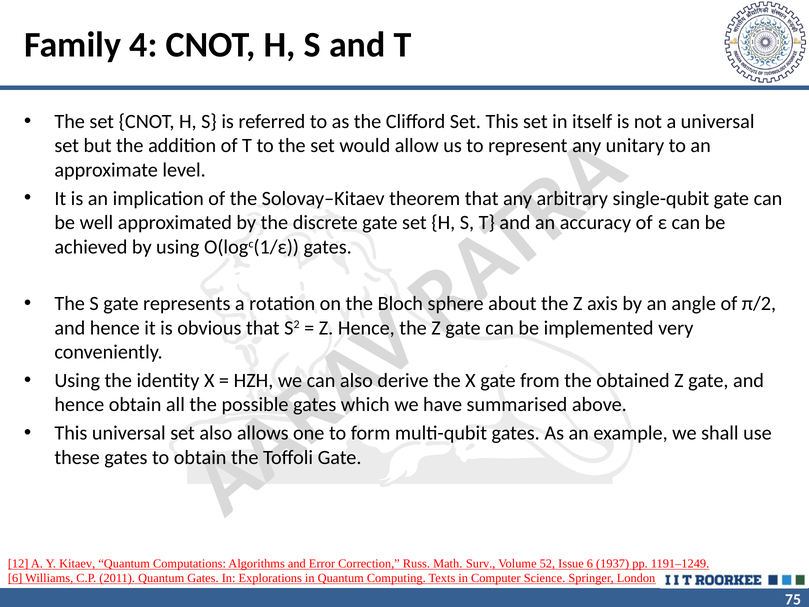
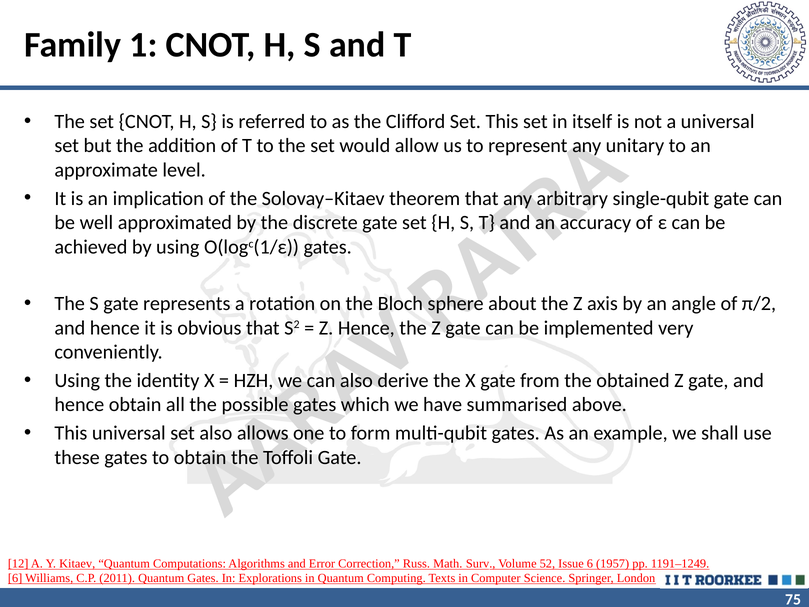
4: 4 -> 1 (143, 45)
1937: 1937 -> 1957 (613, 563)
